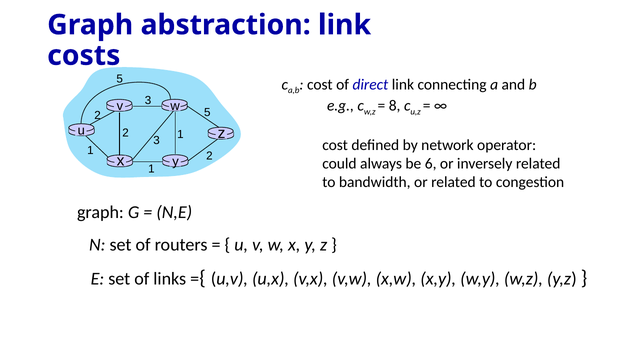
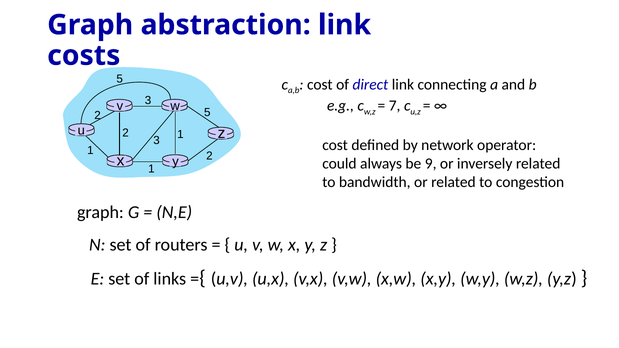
8: 8 -> 7 (395, 106)
6: 6 -> 9 (431, 164)
